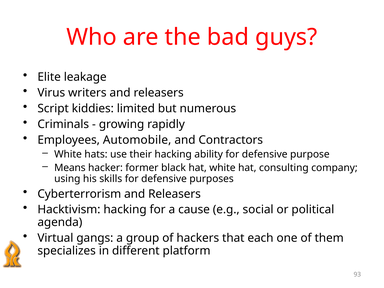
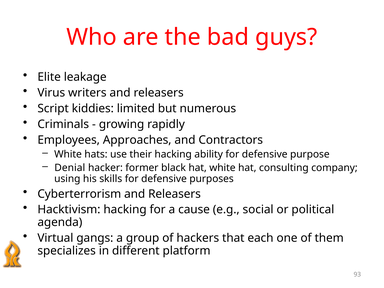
Automobile: Automobile -> Approaches (137, 140)
Means: Means -> Denial (70, 168)
